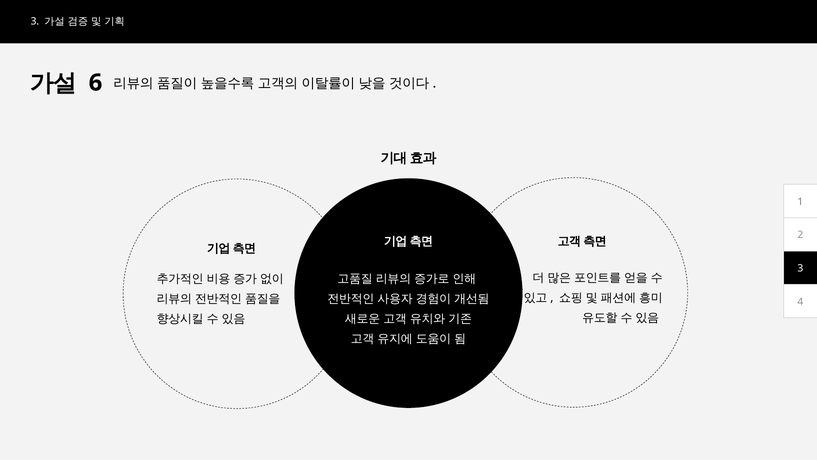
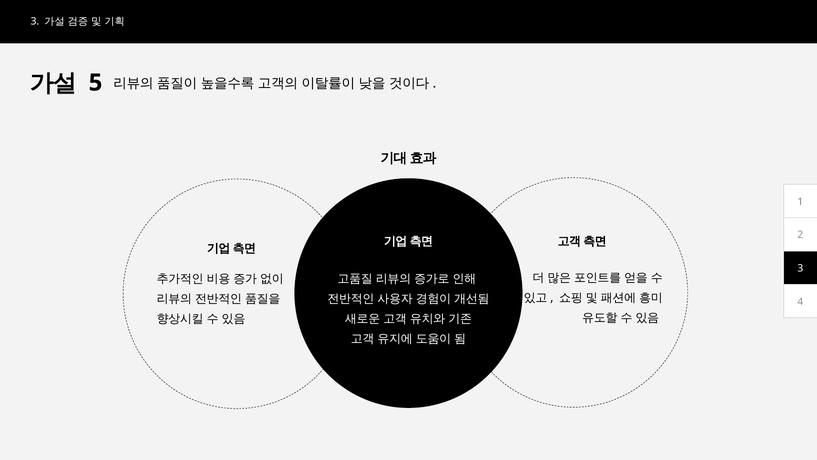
6: 6 -> 5 (95, 83)
